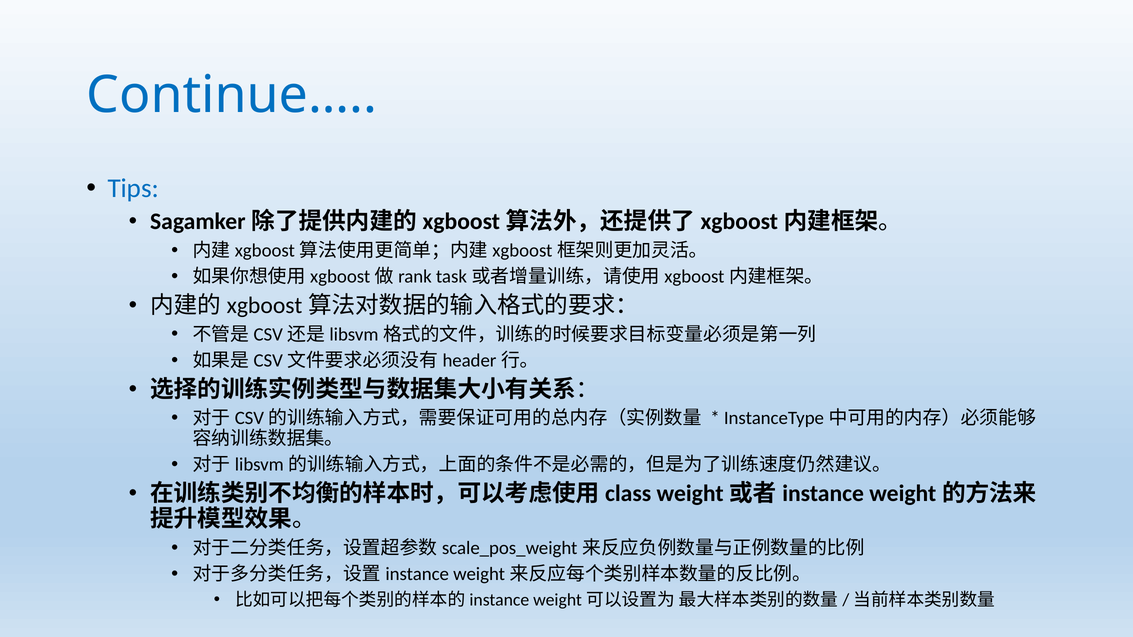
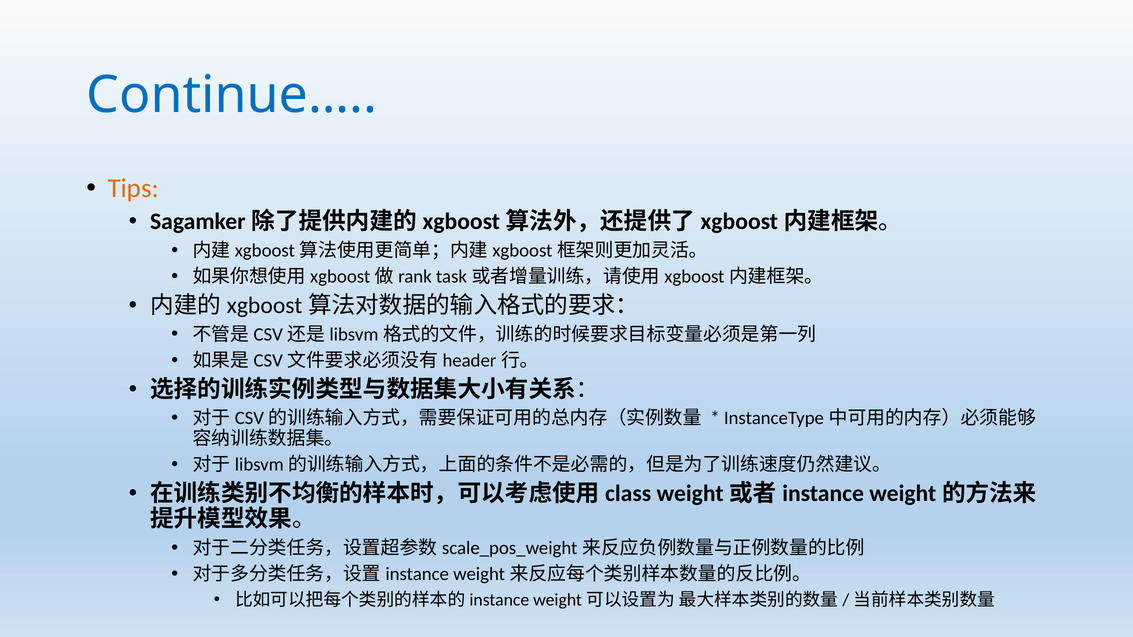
Tips colour: blue -> orange (133, 188)
